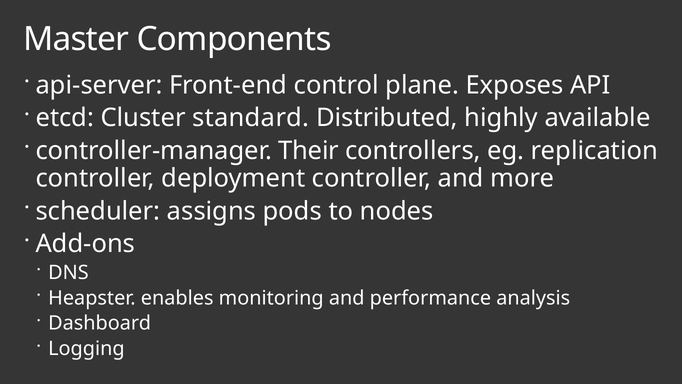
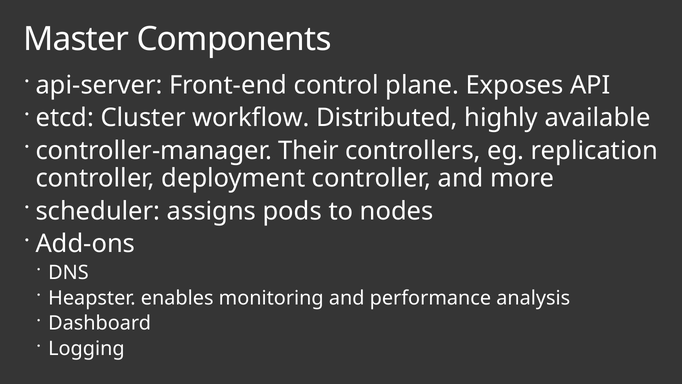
standard: standard -> workflow (251, 118)
